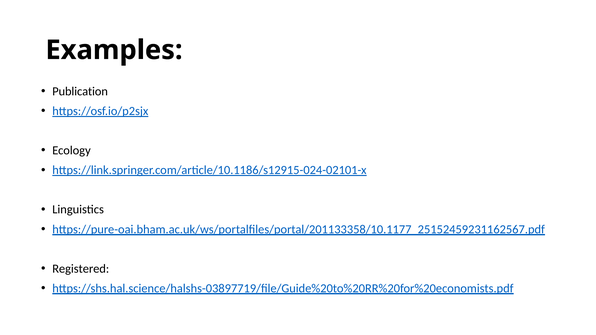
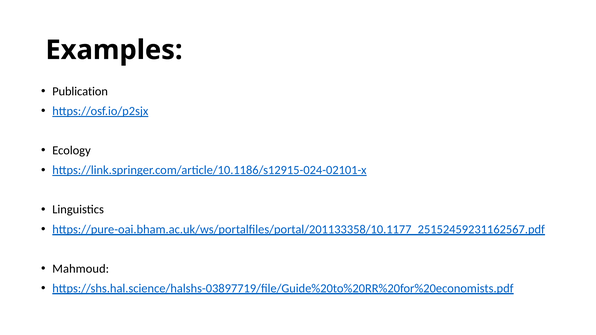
Registered: Registered -> Mahmoud (81, 269)
